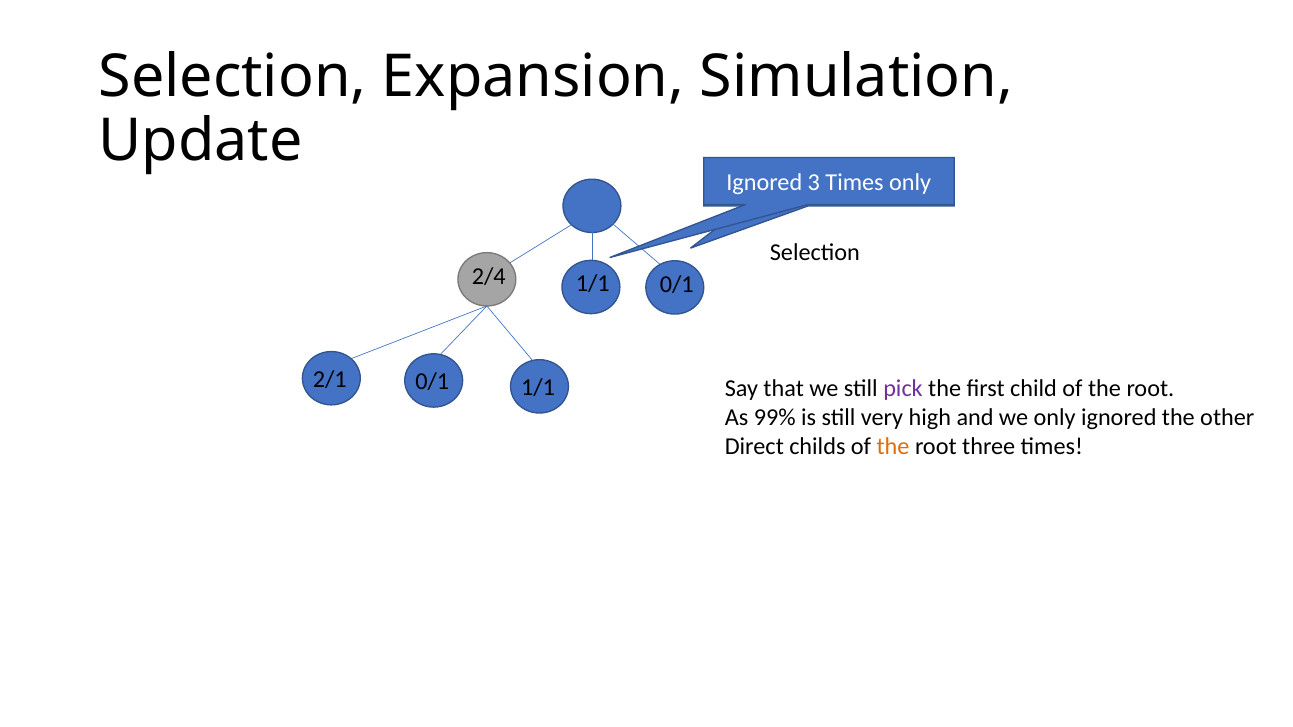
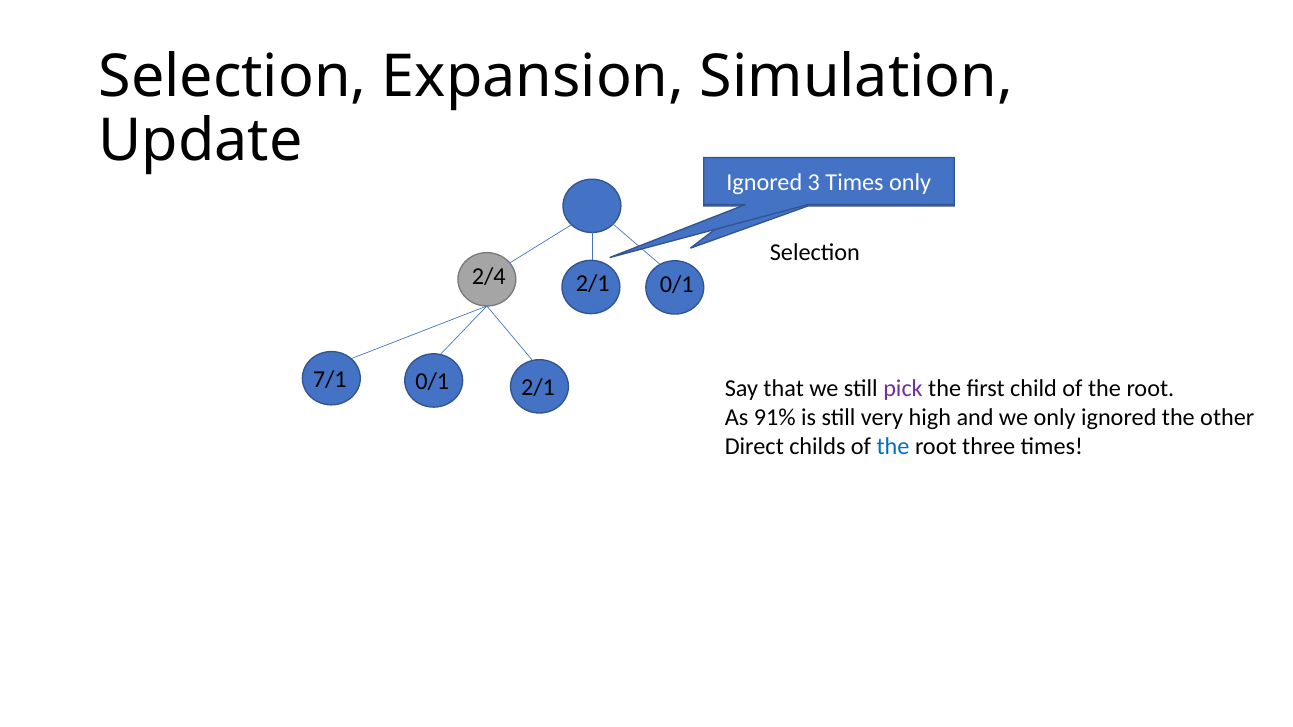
2/4 1/1: 1/1 -> 2/1 (593, 284)
2/1: 2/1 -> 7/1 (330, 380)
0/1 1/1: 1/1 -> 2/1 (538, 388)
99%: 99% -> 91% (775, 418)
the colour: orange -> blue (893, 447)
